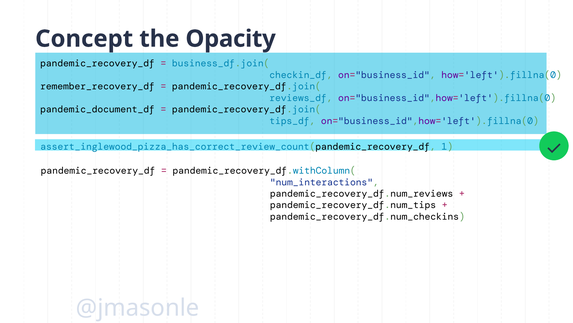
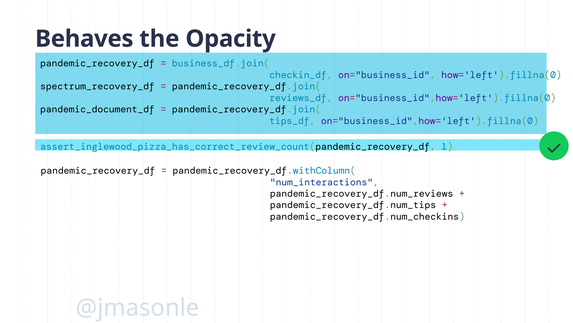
Concept: Concept -> Behaves (84, 39)
remember_recovery_df: remember_recovery_df -> spectrum_recovery_df (97, 86)
